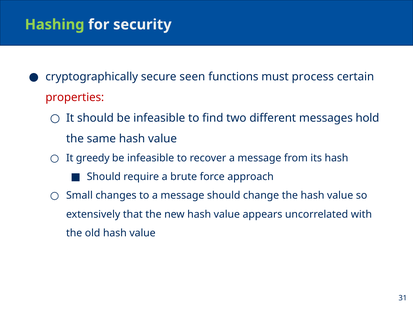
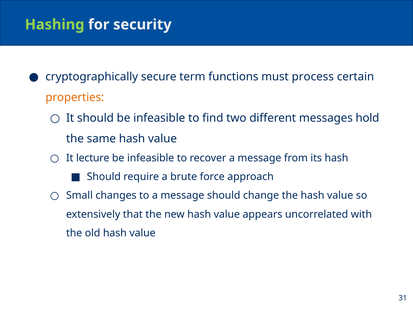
seen: seen -> term (192, 77)
properties colour: red -> orange (75, 97)
greedy: greedy -> lecture (93, 158)
